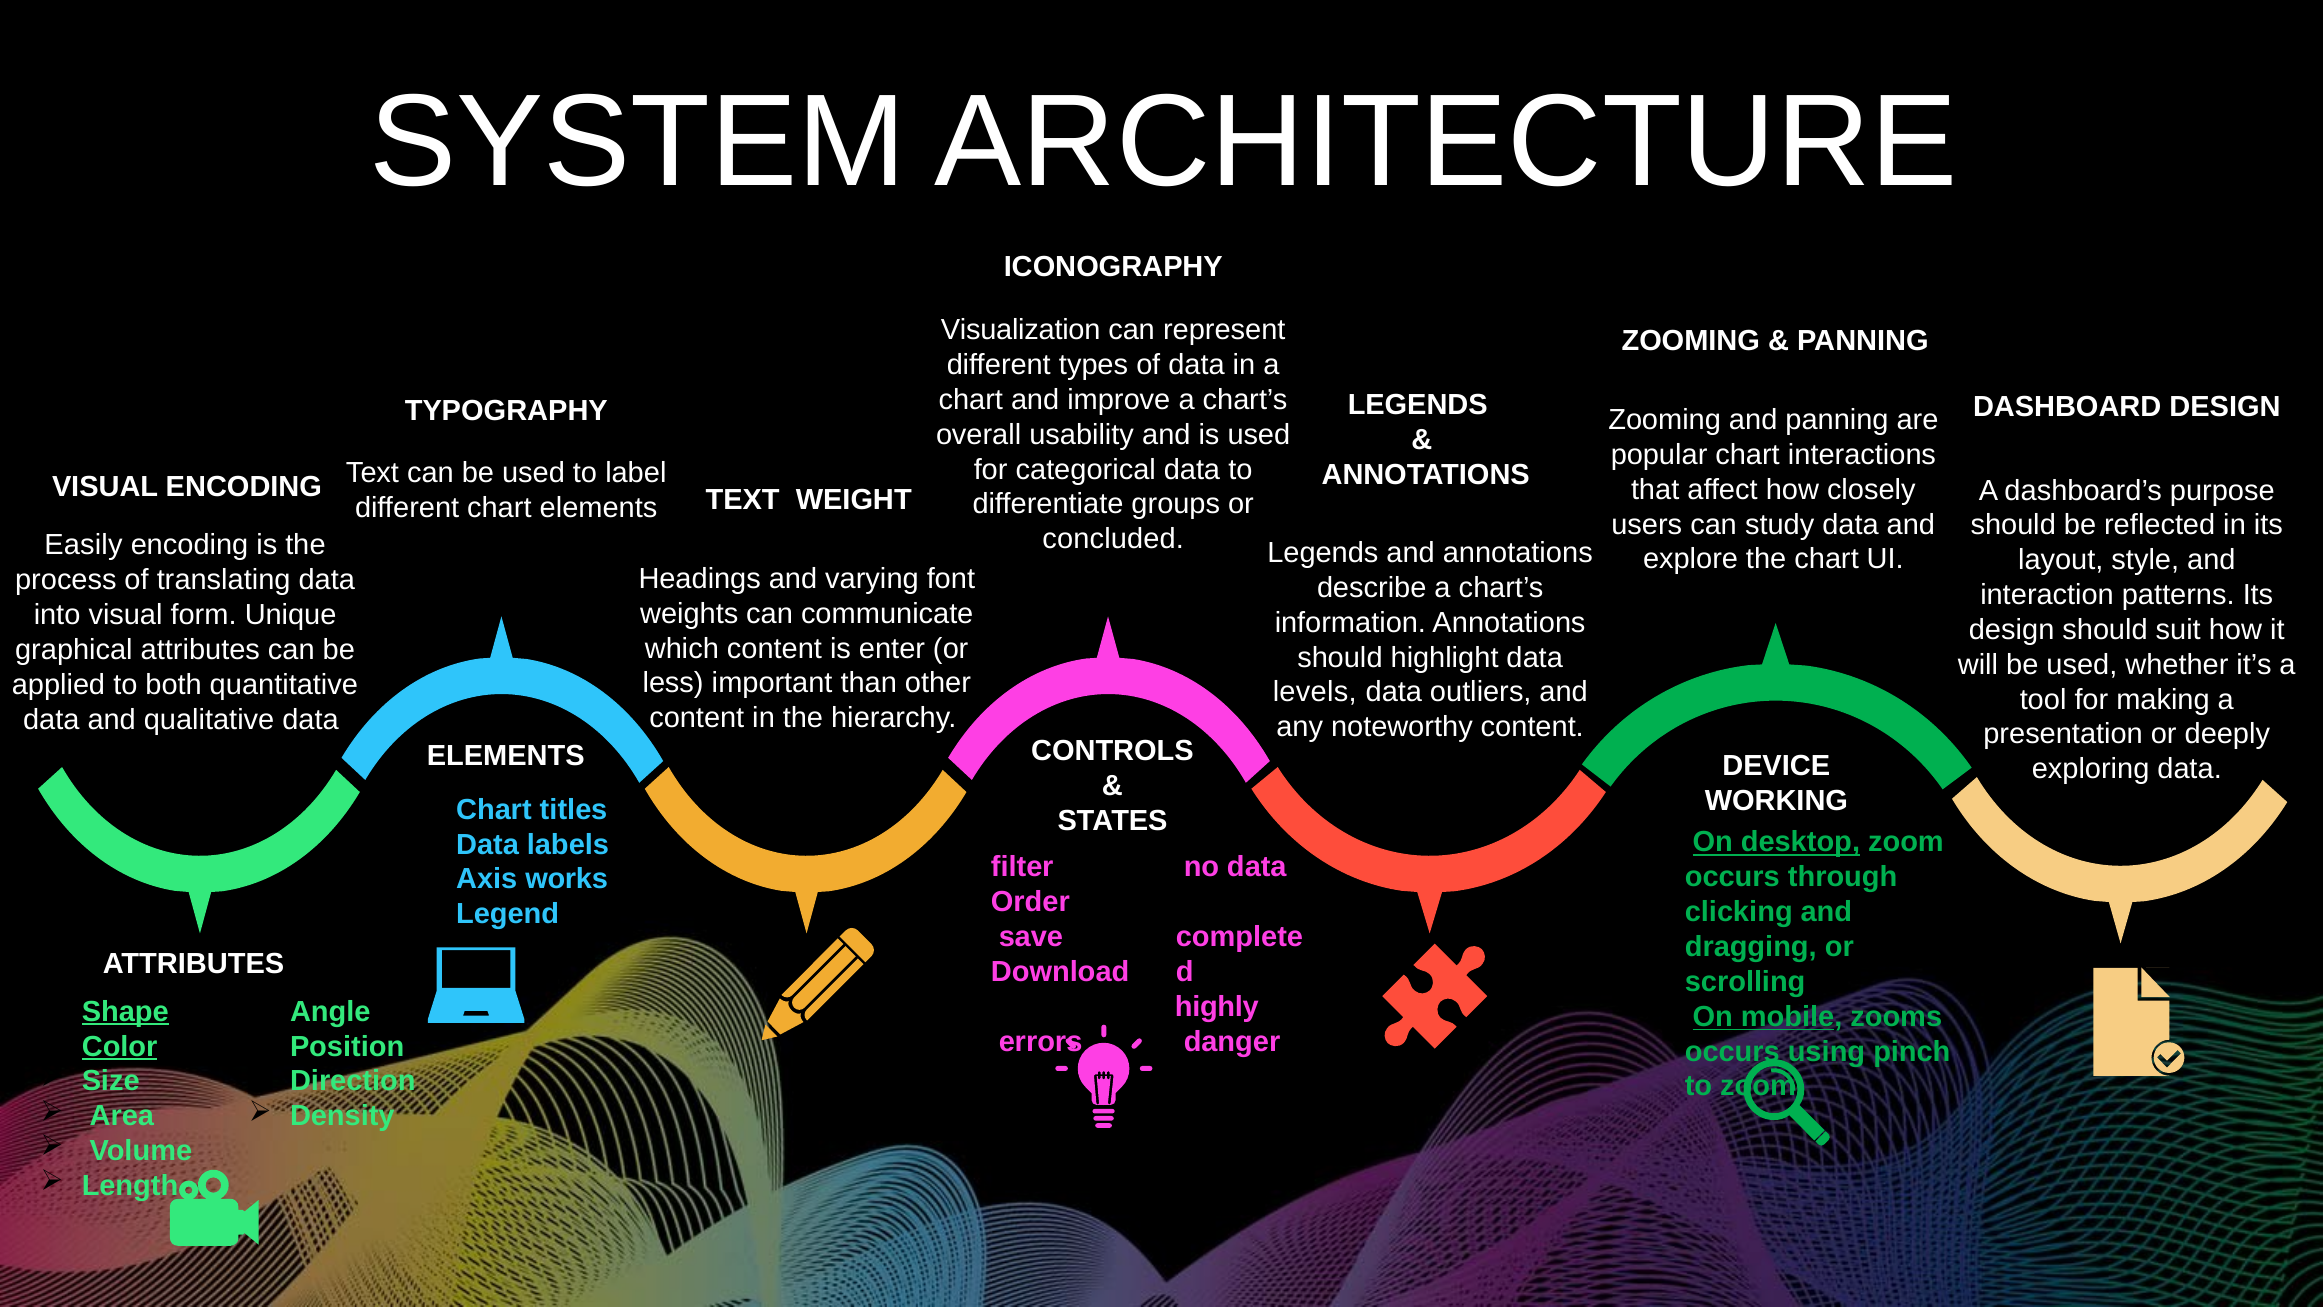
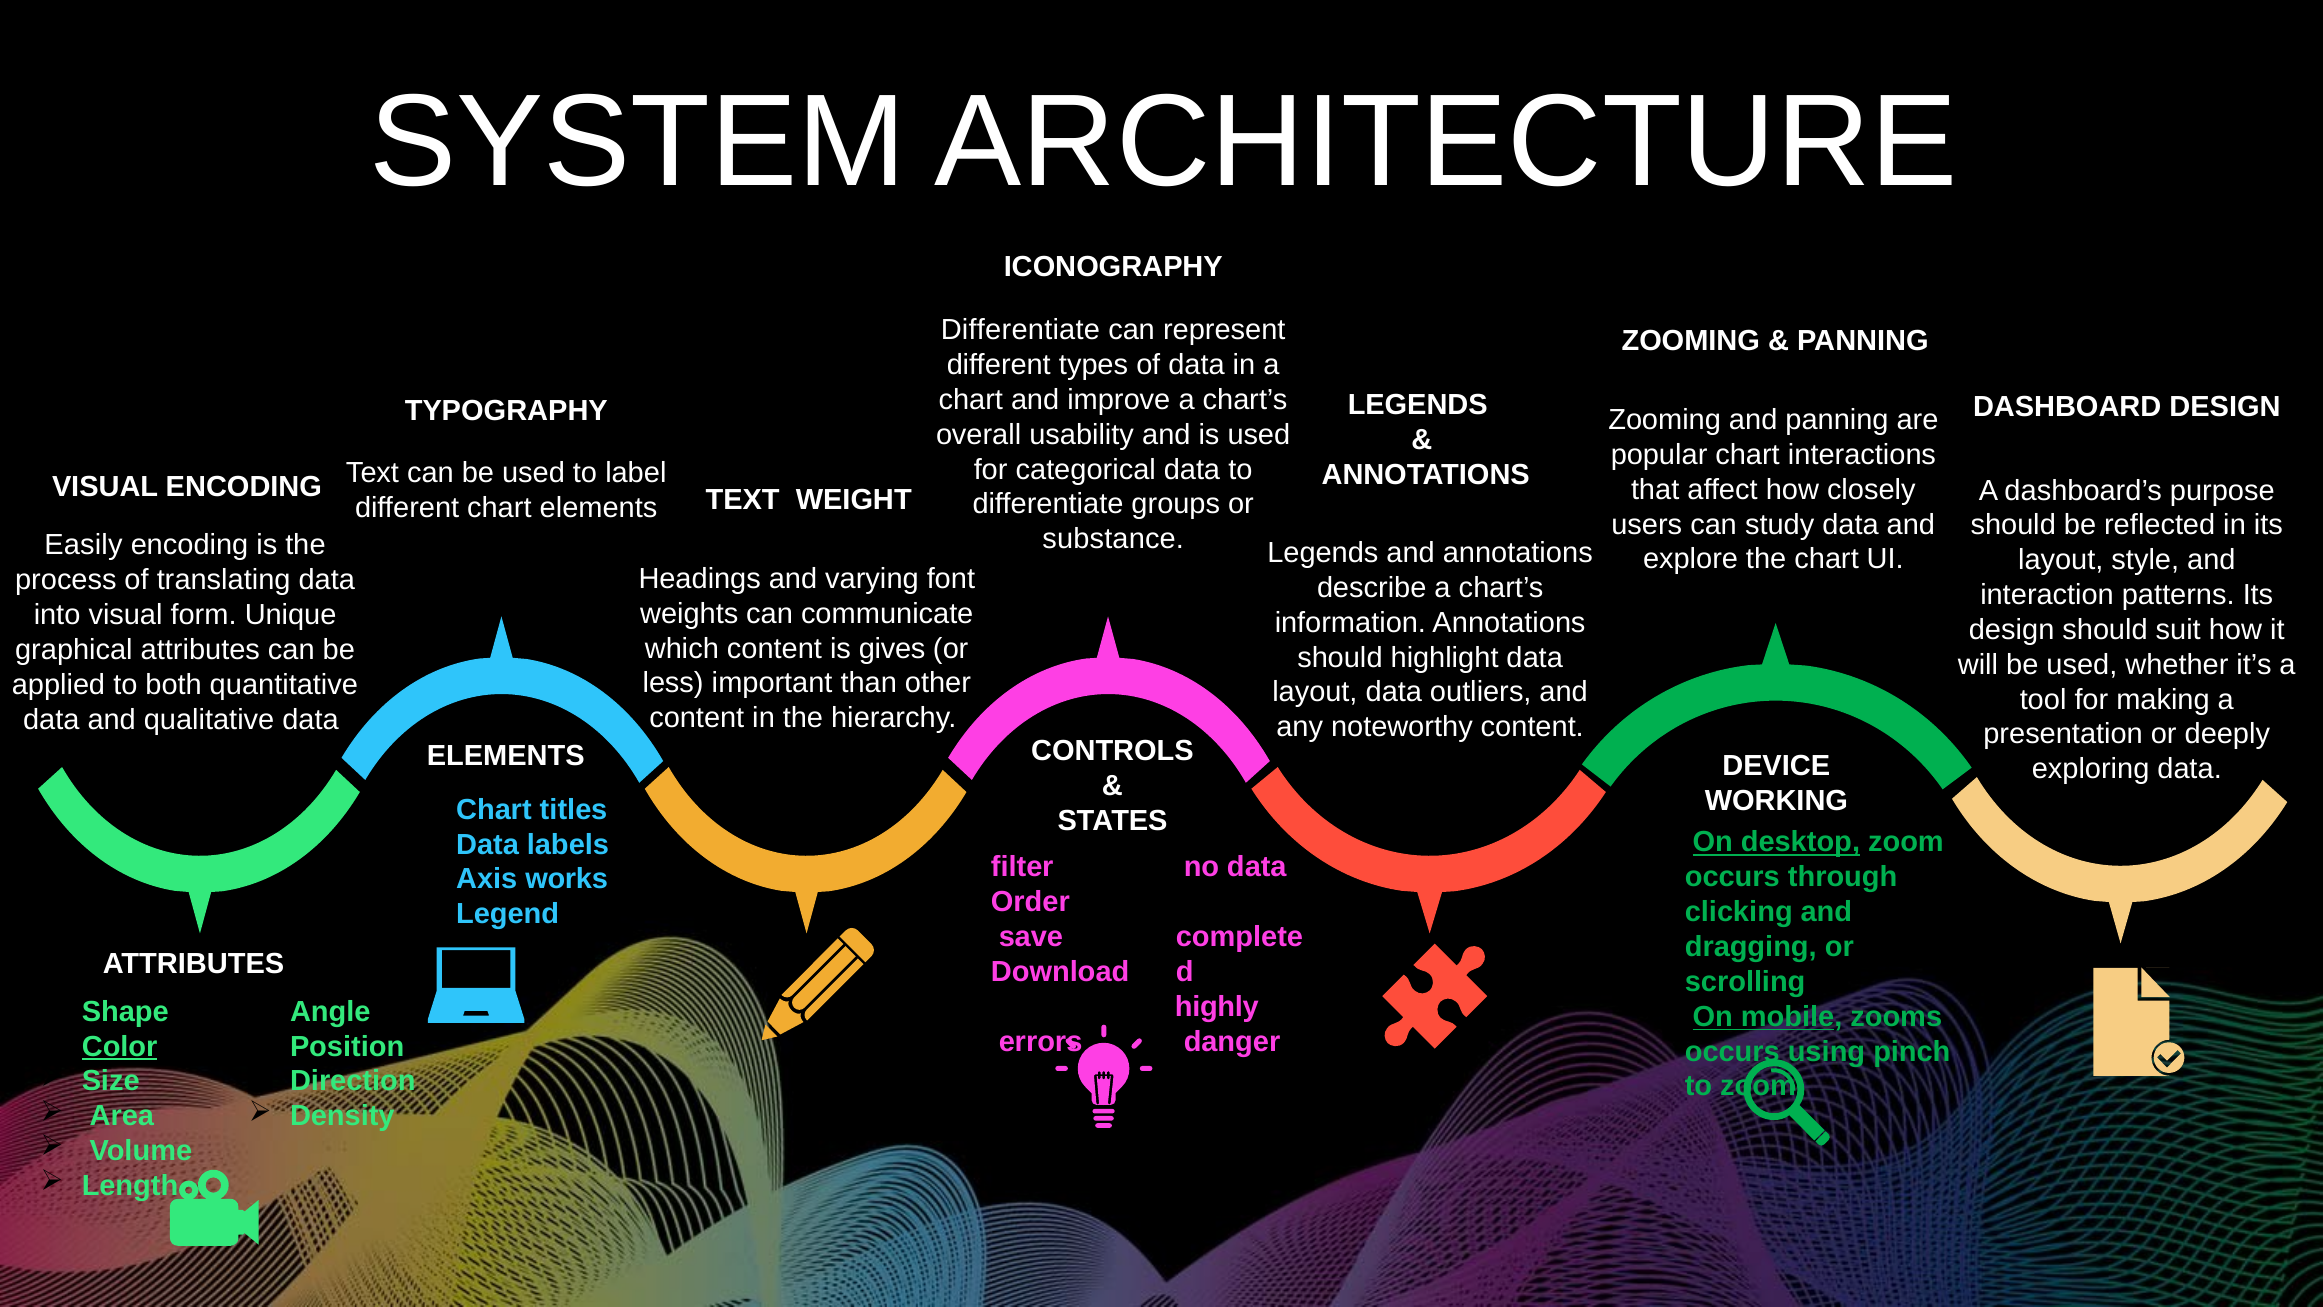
Visualization: Visualization -> Differentiate (1020, 330)
concluded: concluded -> substance (1113, 539)
enter: enter -> gives (892, 648)
levels: levels -> layout (1315, 692)
Shape underline: present -> none (125, 1011)
